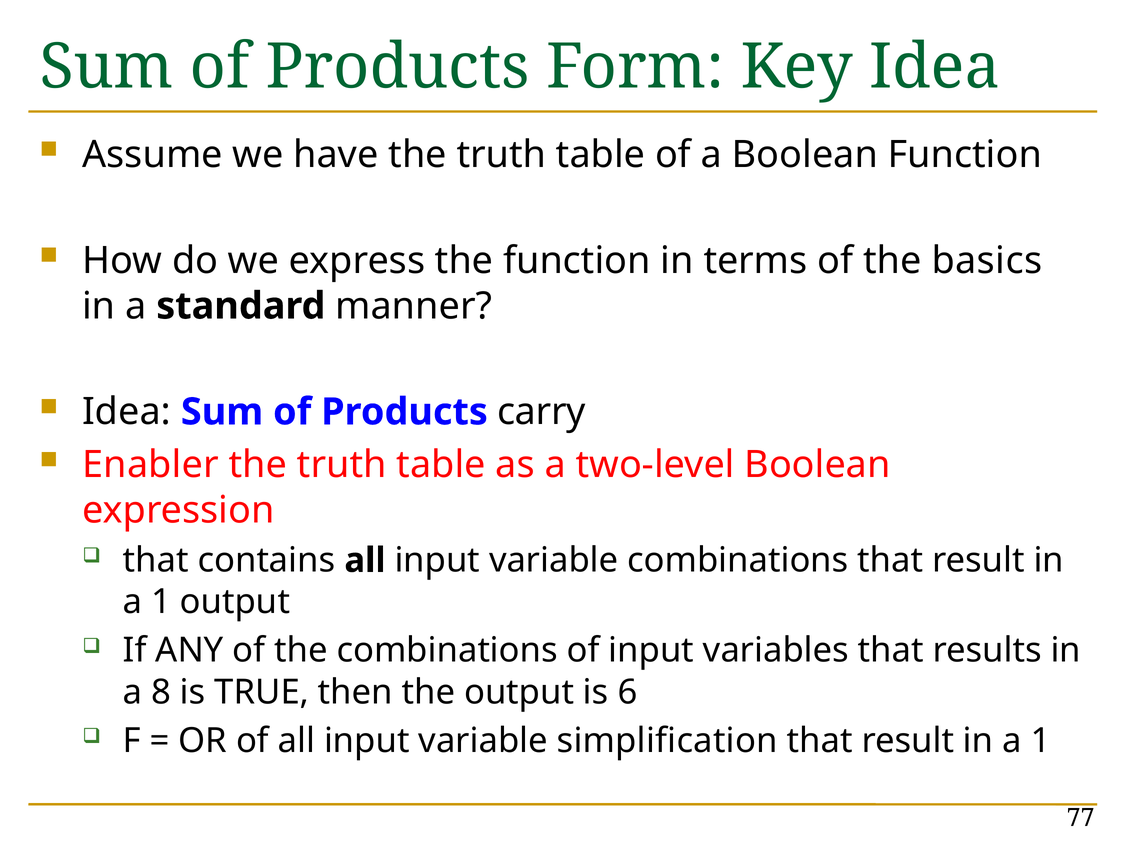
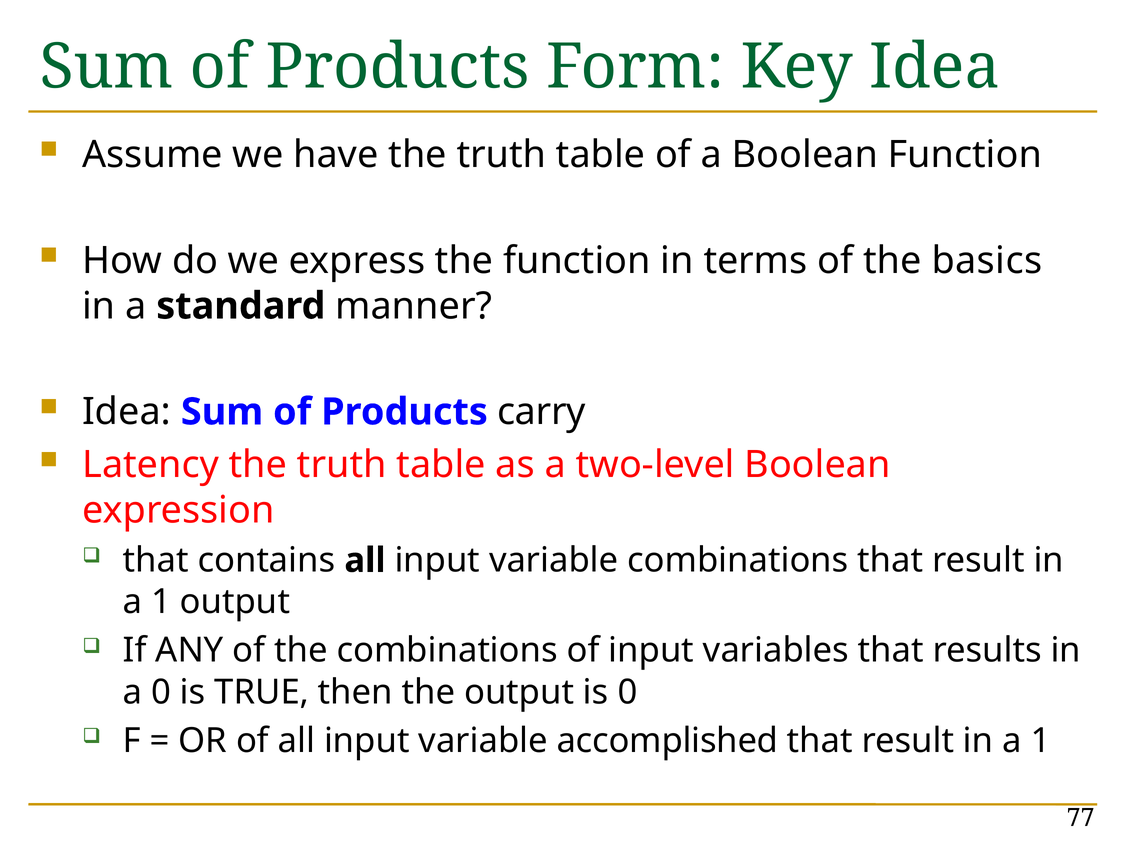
Enabler: Enabler -> Latency (151, 465)
a 8: 8 -> 0 (161, 692)
is 6: 6 -> 0 (627, 692)
simplification: simplification -> accomplished (667, 741)
